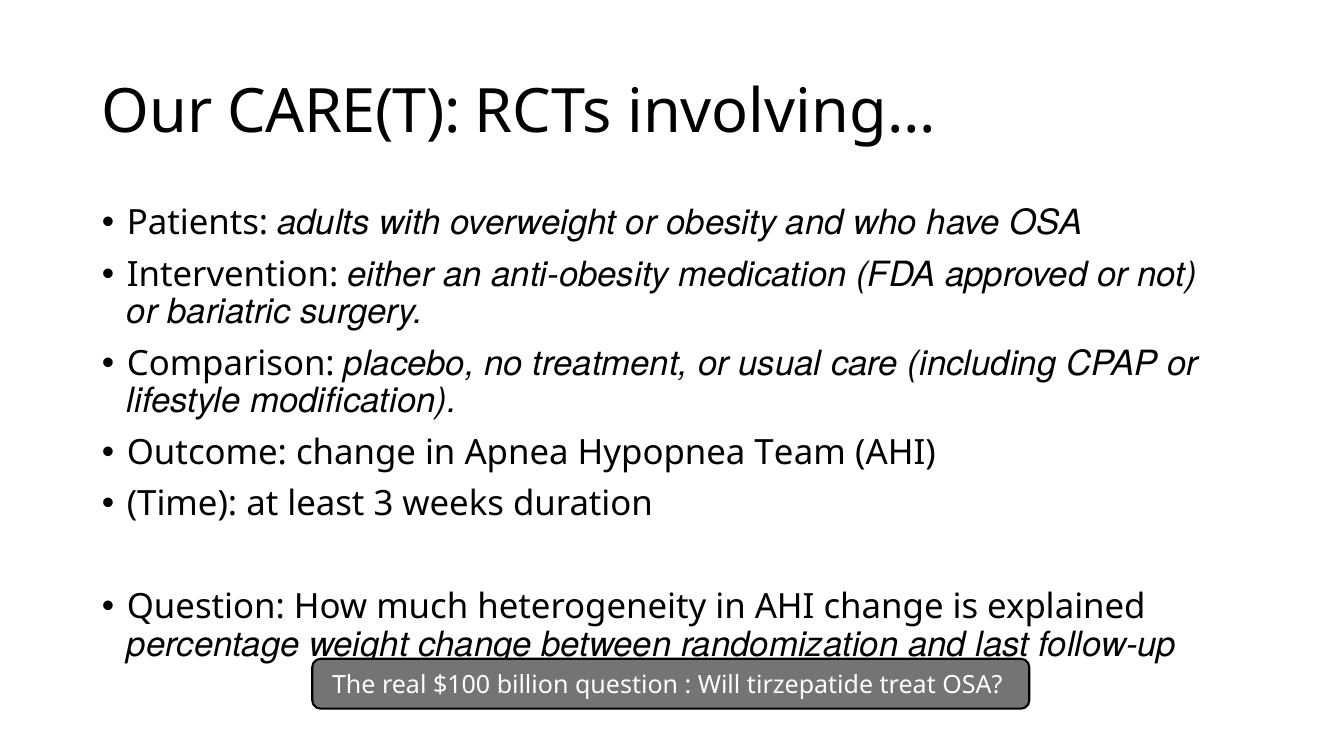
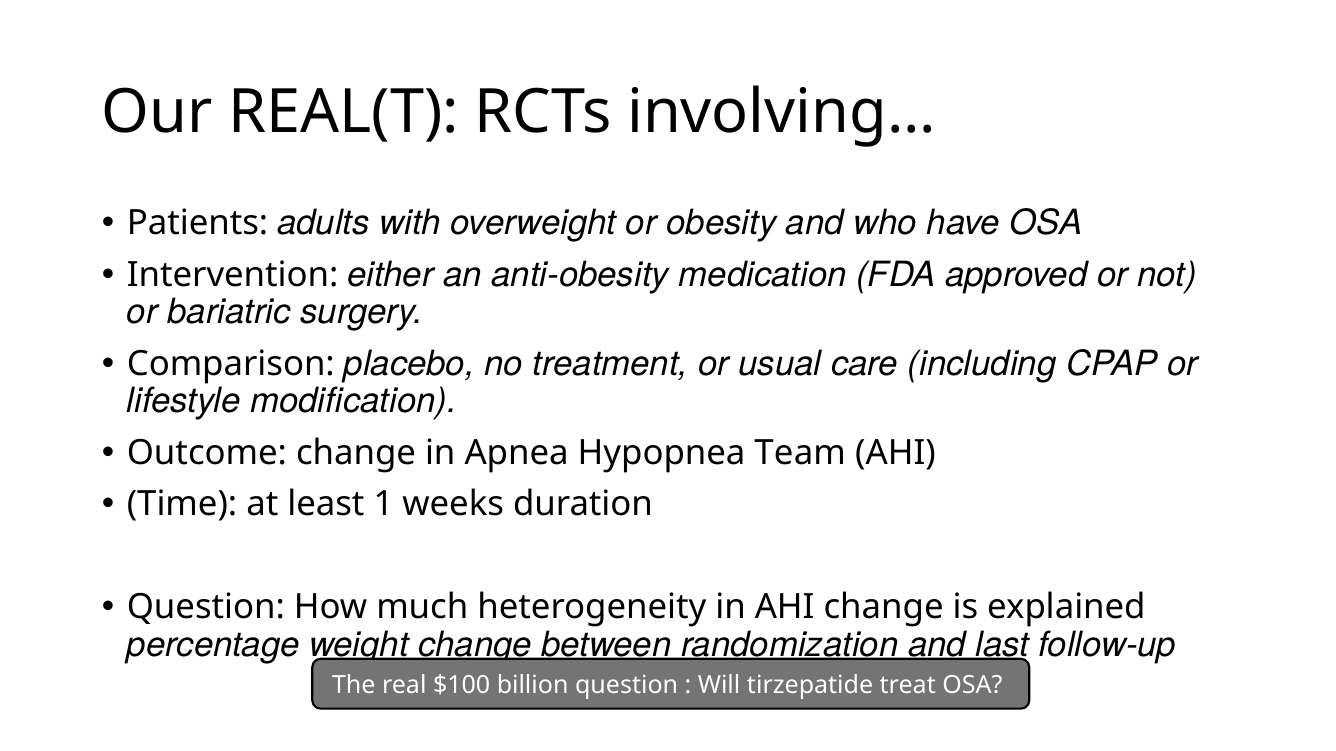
CARE(T: CARE(T -> REAL(T (344, 112)
3: 3 -> 1 (384, 505)
